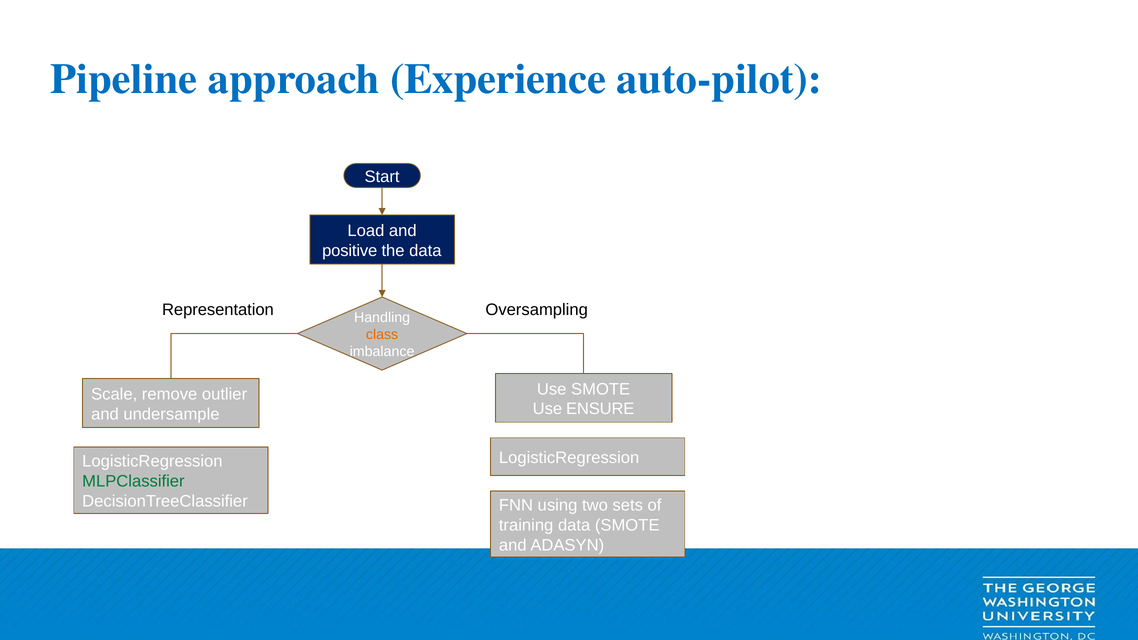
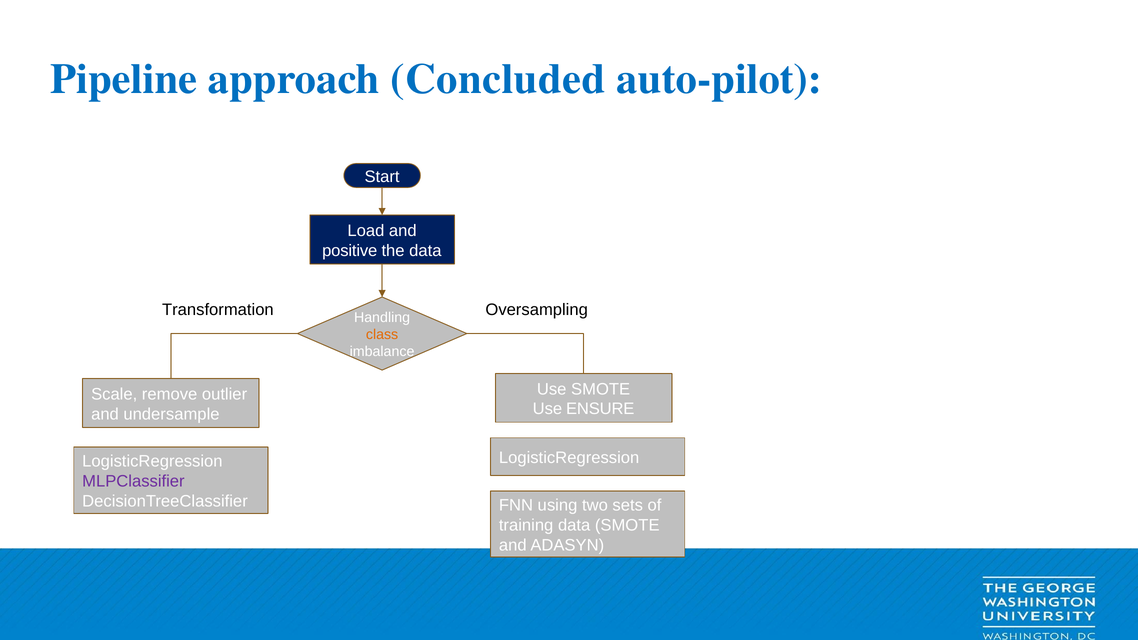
Experience: Experience -> Concluded (498, 79)
Representation: Representation -> Transformation (218, 310)
MLPClassifier colour: green -> purple (133, 482)
